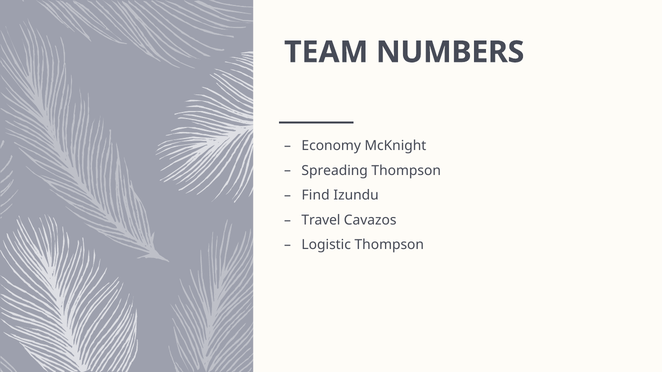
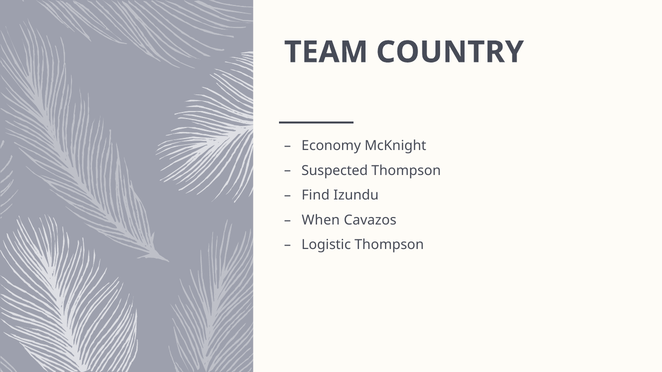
NUMBERS: NUMBERS -> COUNTRY (450, 52)
Spreading: Spreading -> Suspected (335, 171)
Travel: Travel -> When (321, 220)
